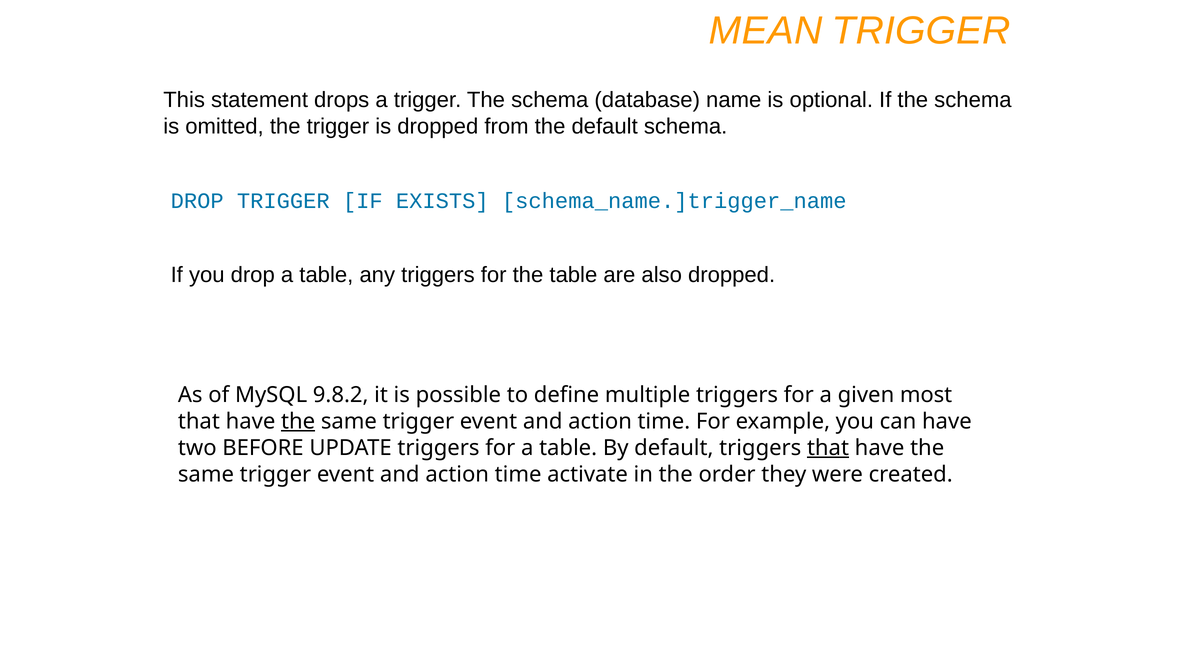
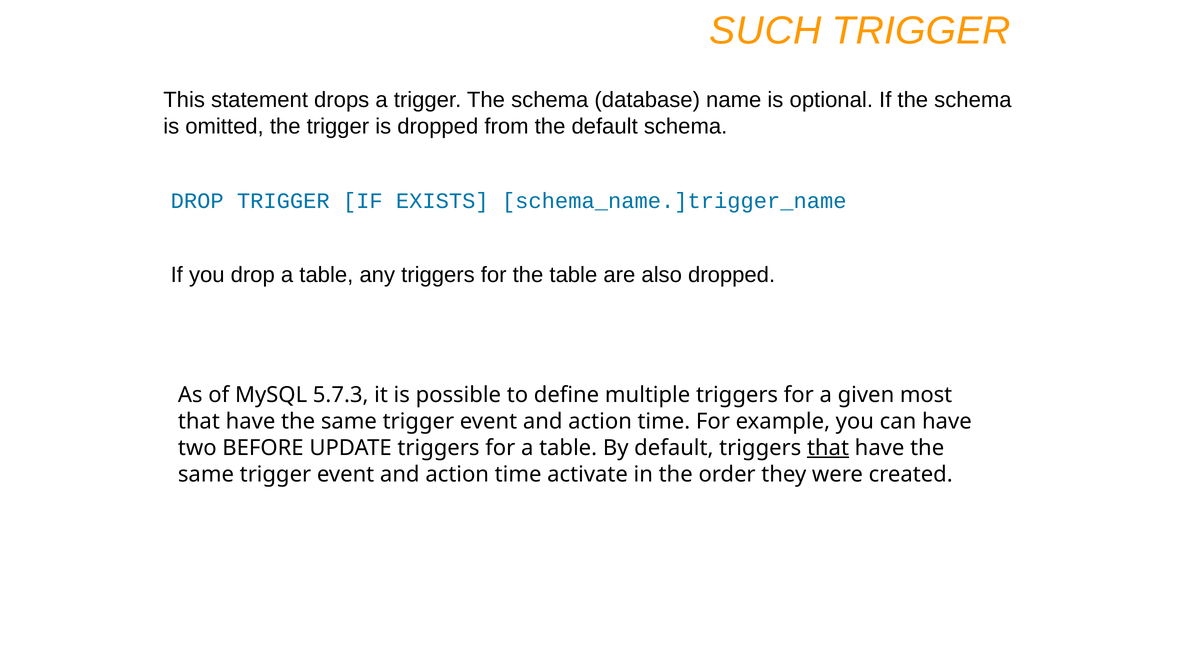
MEAN: MEAN -> SUCH (765, 31)
9.8.2: 9.8.2 -> 5.7.3 (341, 395)
the underline: present -> none (298, 421)
